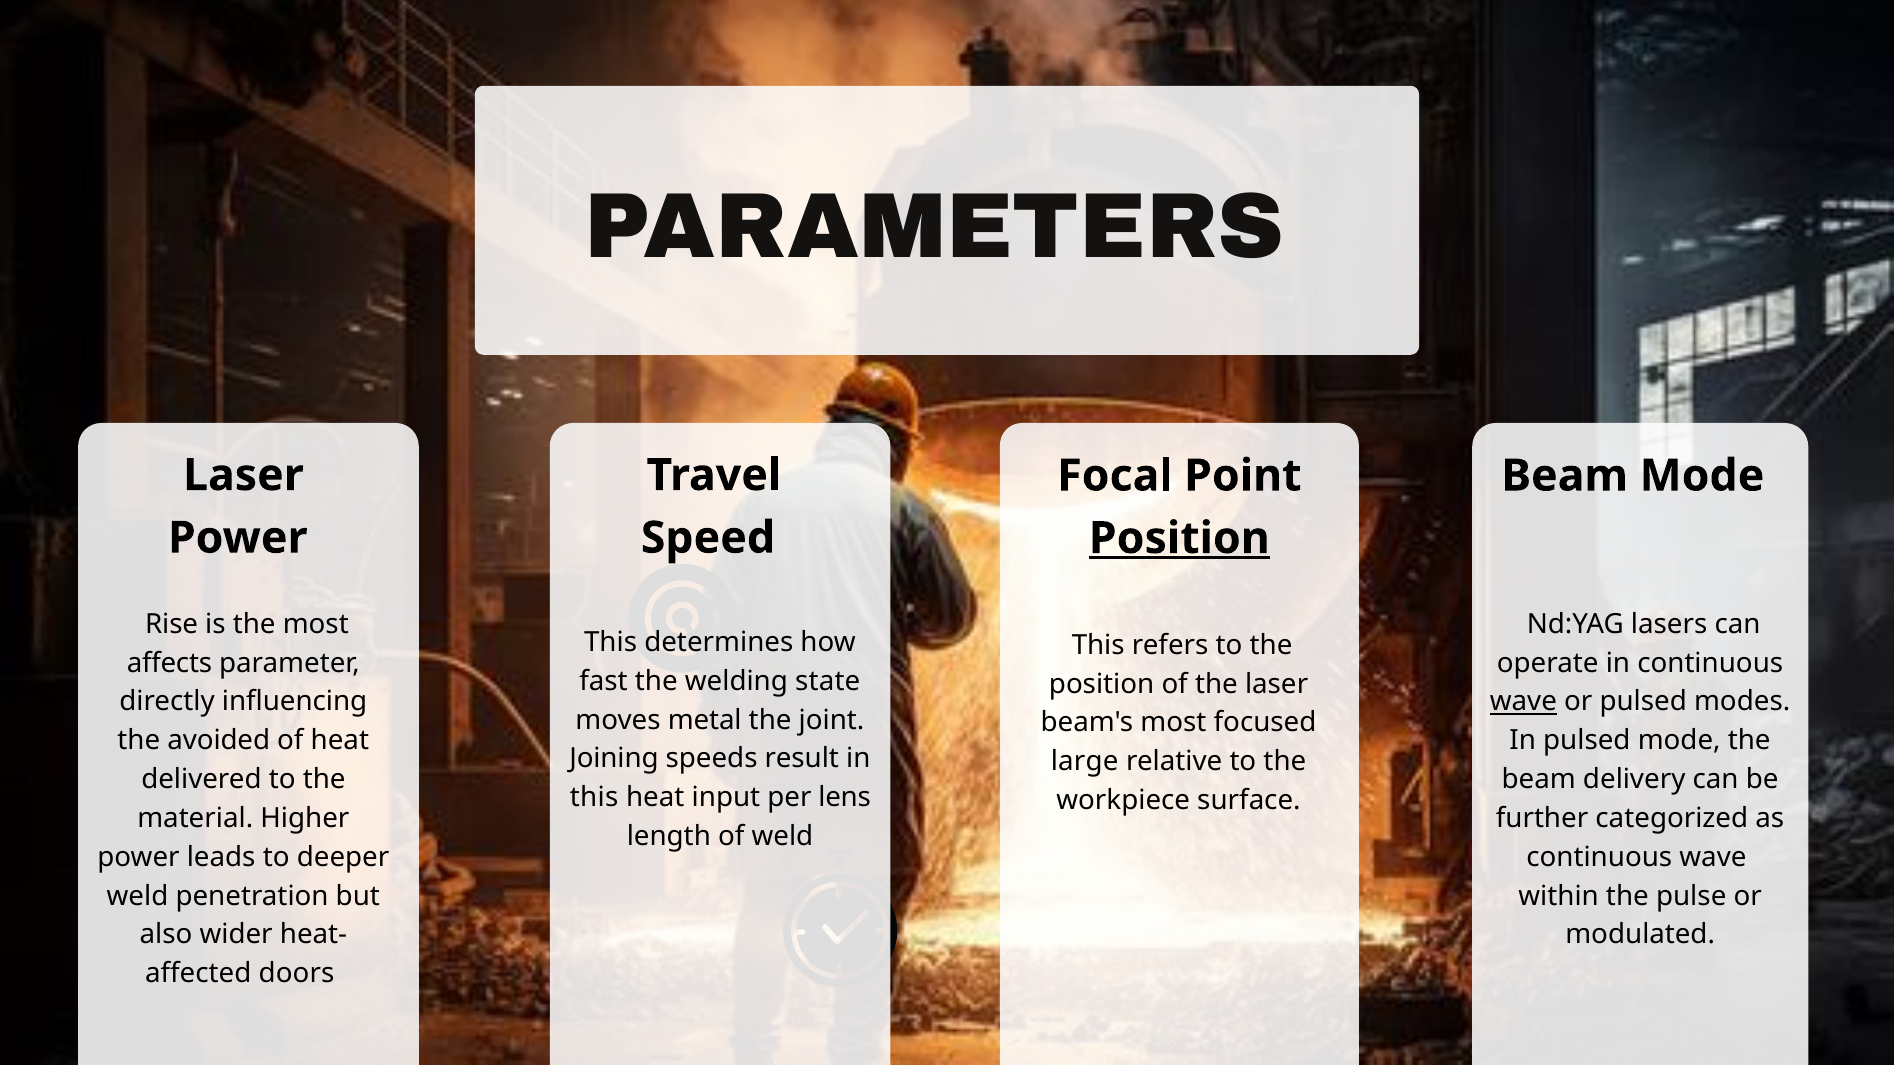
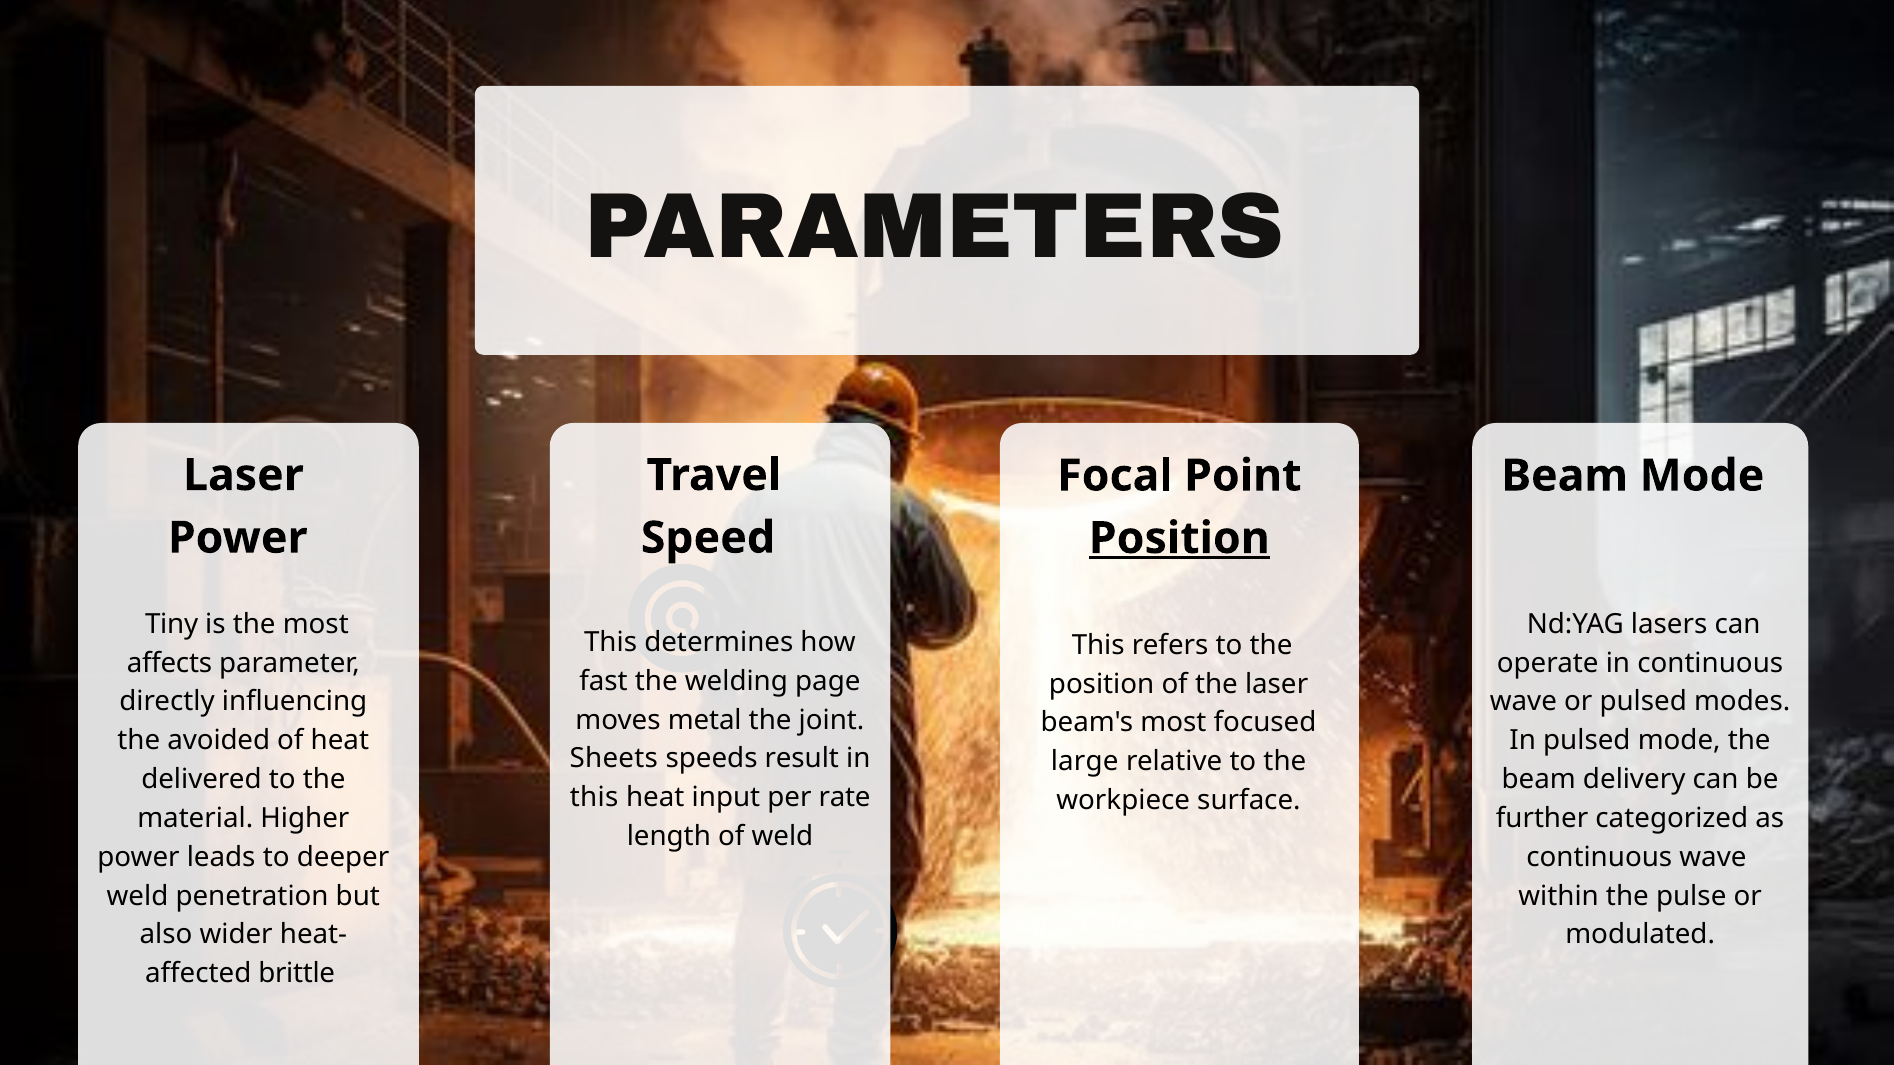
Rise: Rise -> Tiny (172, 624)
state: state -> page (828, 681)
wave underline: present -> none (1523, 702)
Joining: Joining -> Sheets (614, 759)
lens: lens -> rate (845, 798)
doors: doors -> brittle (297, 974)
